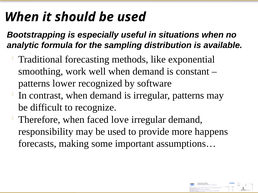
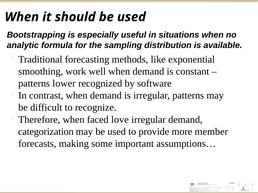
responsibility: responsibility -> categorization (46, 132)
happens: happens -> member (211, 132)
